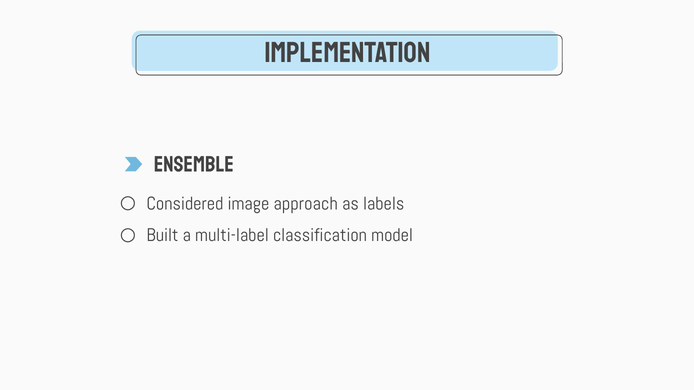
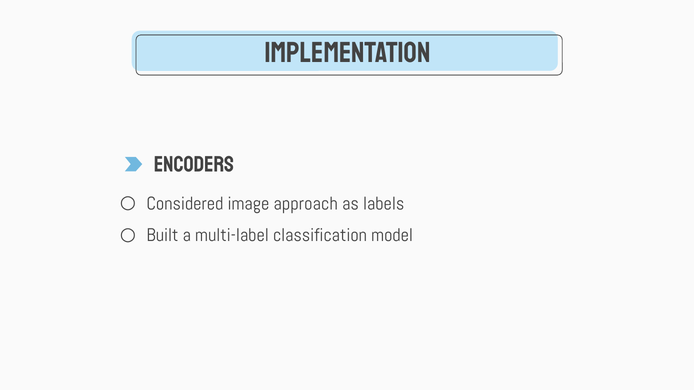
ensemble: ensemble -> encoders (194, 165)
